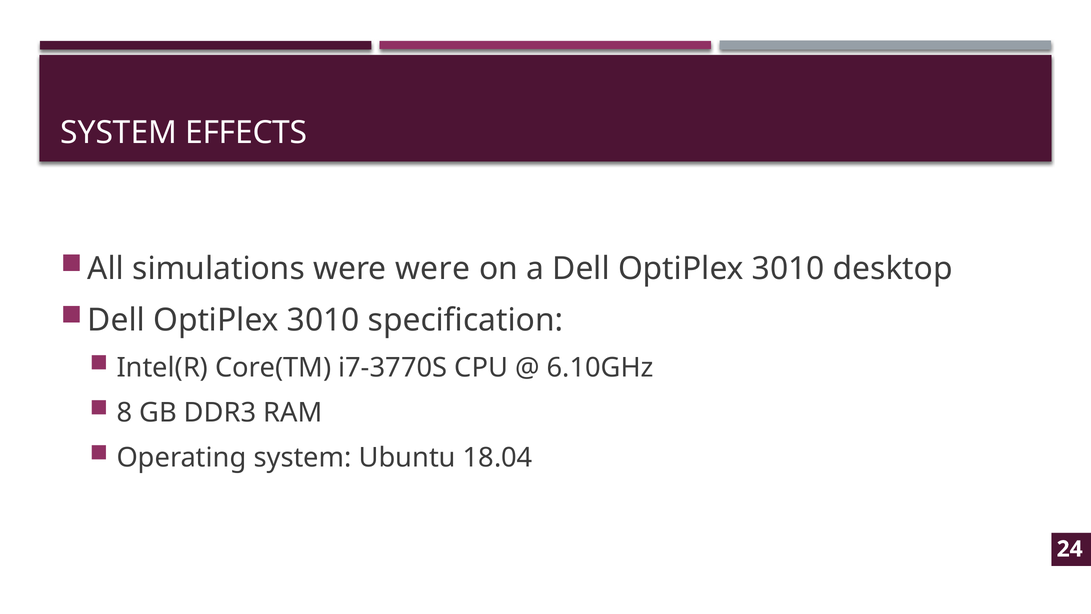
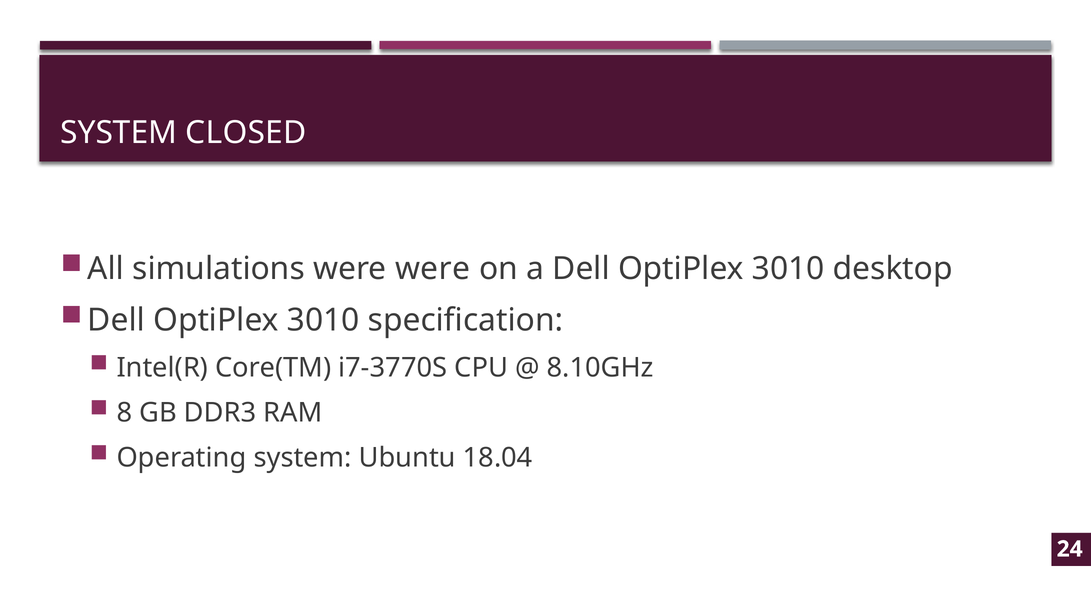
EFFECTS: EFFECTS -> CLOSED (246, 133)
6.10GHz: 6.10GHz -> 8.10GHz (600, 368)
